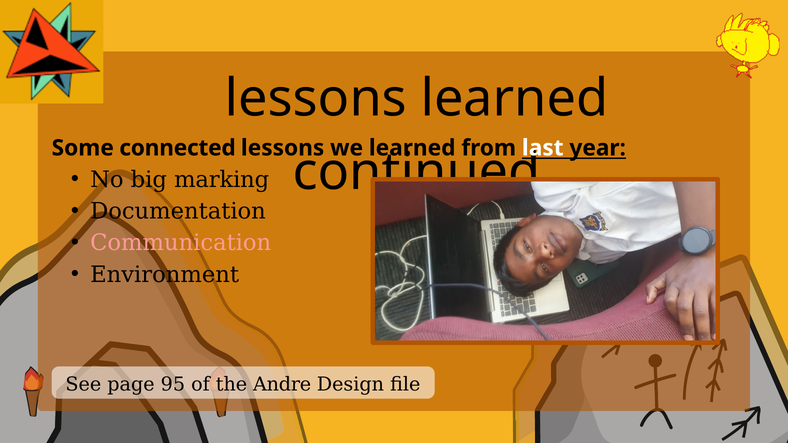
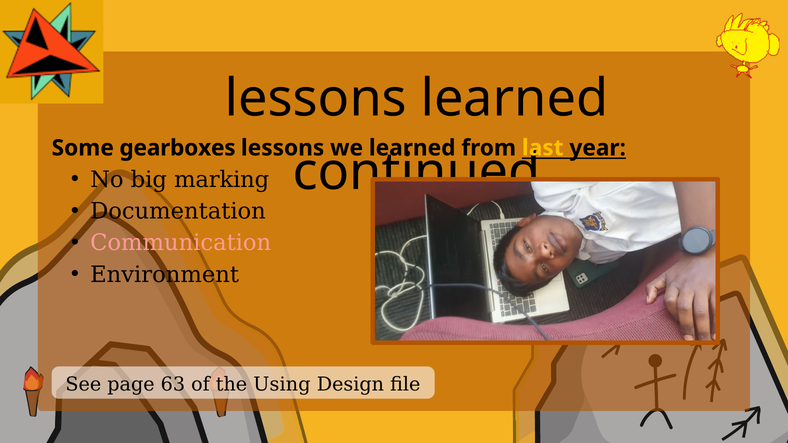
connected: connected -> gearboxes (178, 148)
last colour: white -> yellow (543, 148)
95: 95 -> 63 (173, 385)
Andre: Andre -> Using (282, 385)
